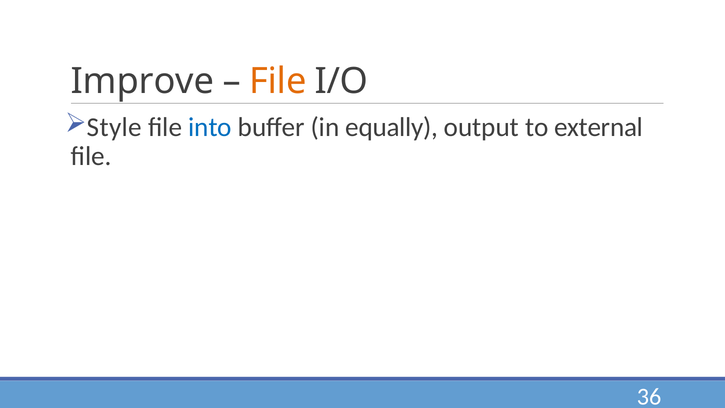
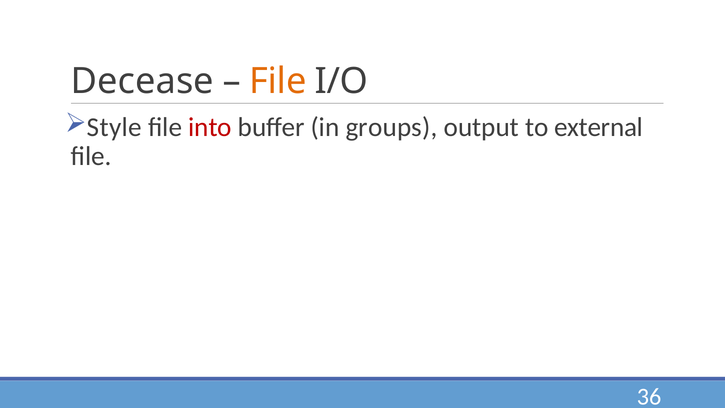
Improve: Improve -> Decease (142, 81)
into colour: blue -> red (210, 127)
equally: equally -> groups (391, 127)
